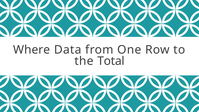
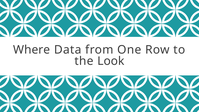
Total: Total -> Look (111, 61)
